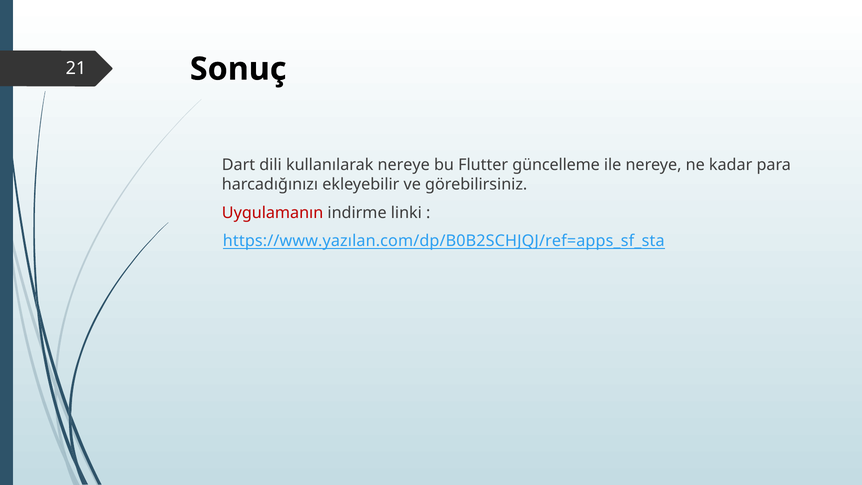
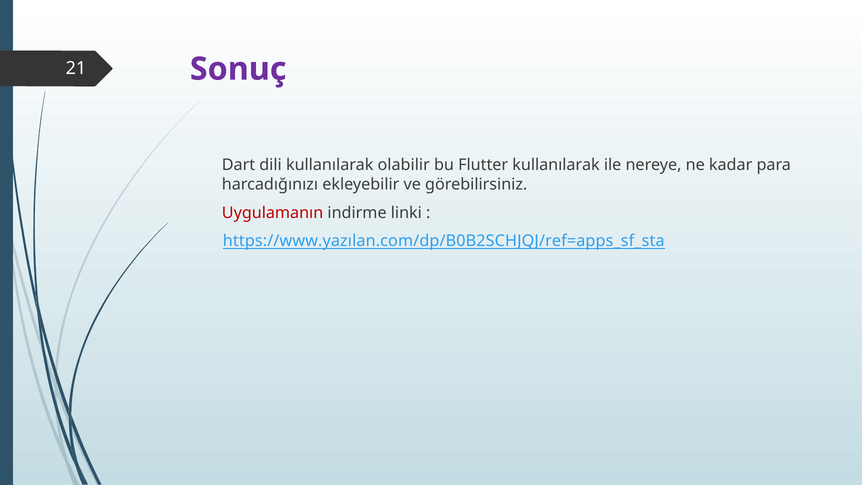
Sonuç colour: black -> purple (238, 69)
kullanılarak nereye: nereye -> olabilir (404, 165)
Flutter güncelleme: güncelleme -> kullanılarak (556, 165)
